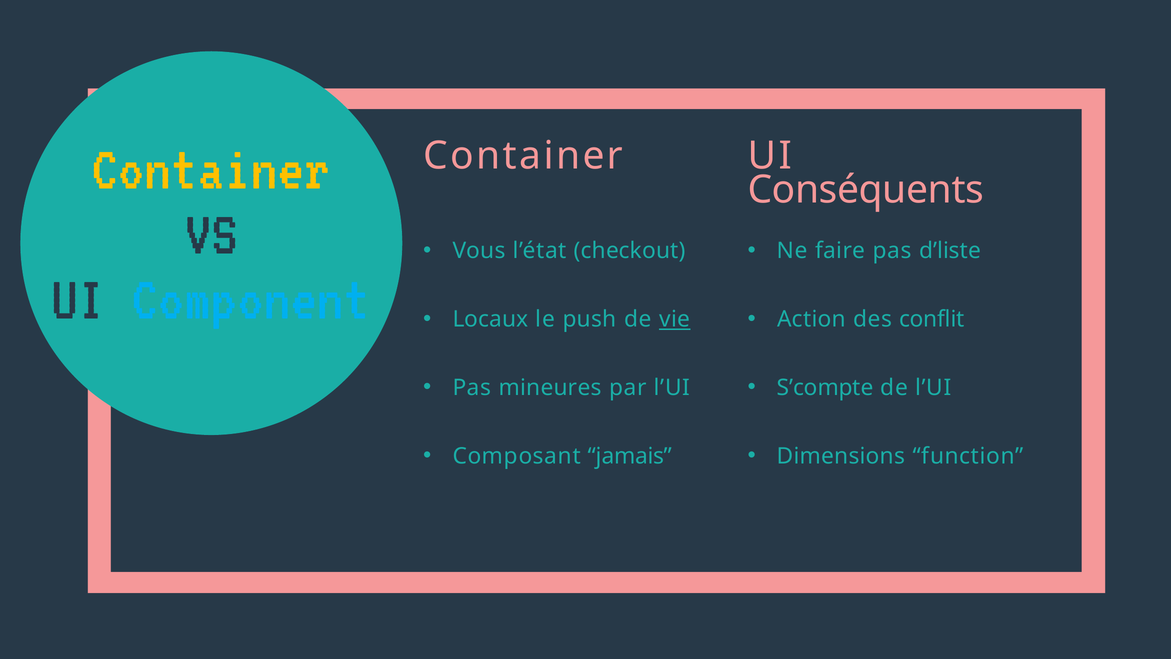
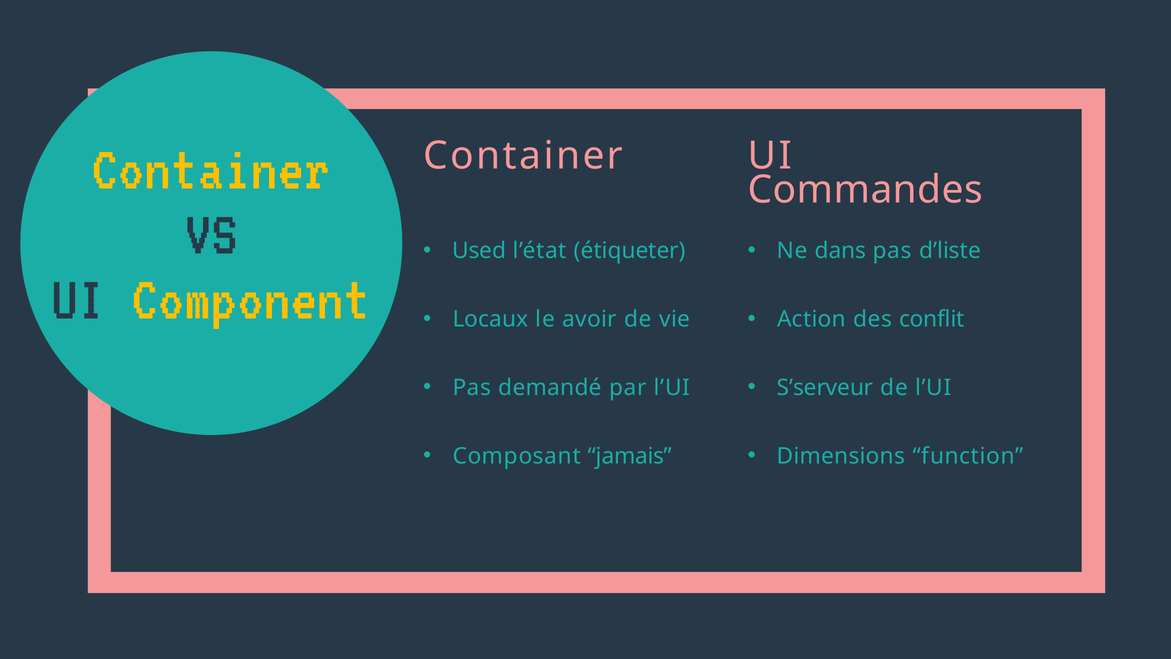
Conséquents: Conséquents -> Commandes (865, 190)
Vous: Vous -> Used (479, 251)
checkout: checkout -> étiqueter (630, 251)
faire: faire -> dans (840, 251)
Component colour: light blue -> yellow (251, 297)
push: push -> avoir (589, 319)
vie underline: present -> none (675, 319)
mineures: mineures -> demandé (550, 387)
S’compte: S’compte -> S’serveur (825, 387)
